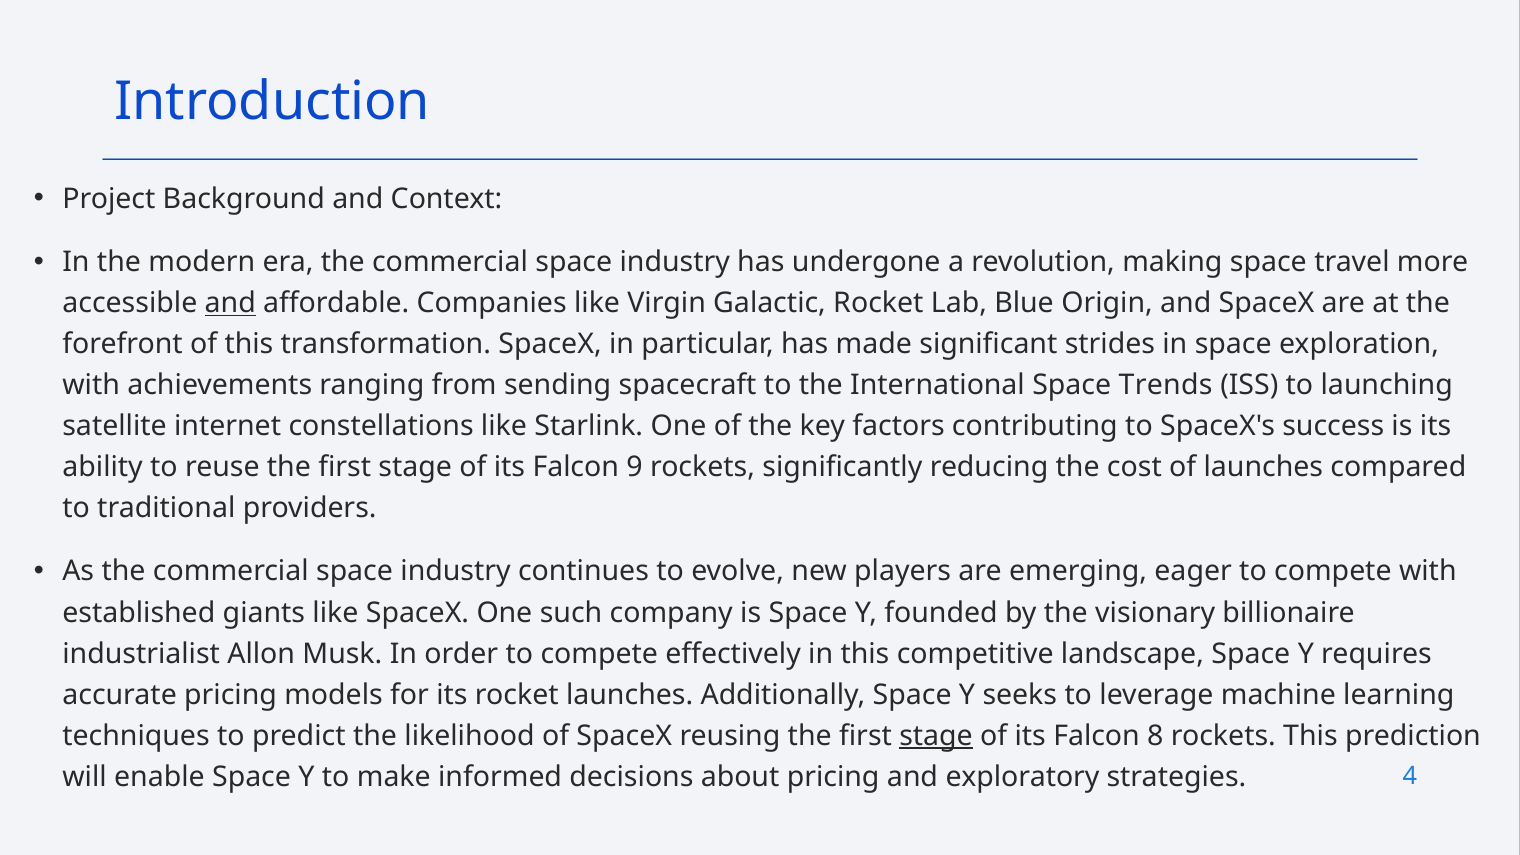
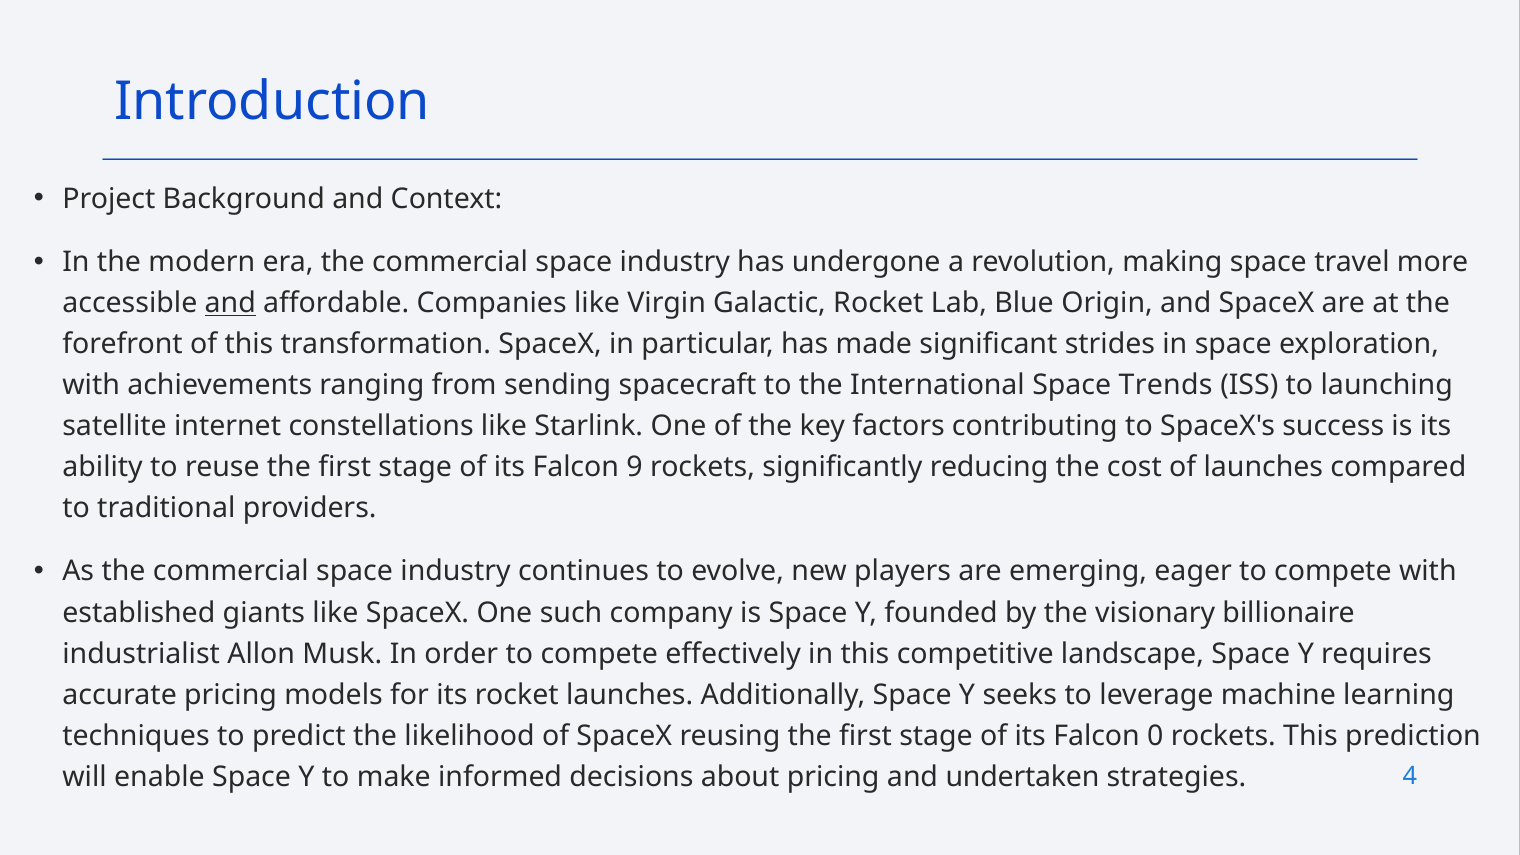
stage underline: present -> none (936, 736)
8: 8 -> 0 (1155, 736)
exploratory: exploratory -> undertaken (1022, 777)
